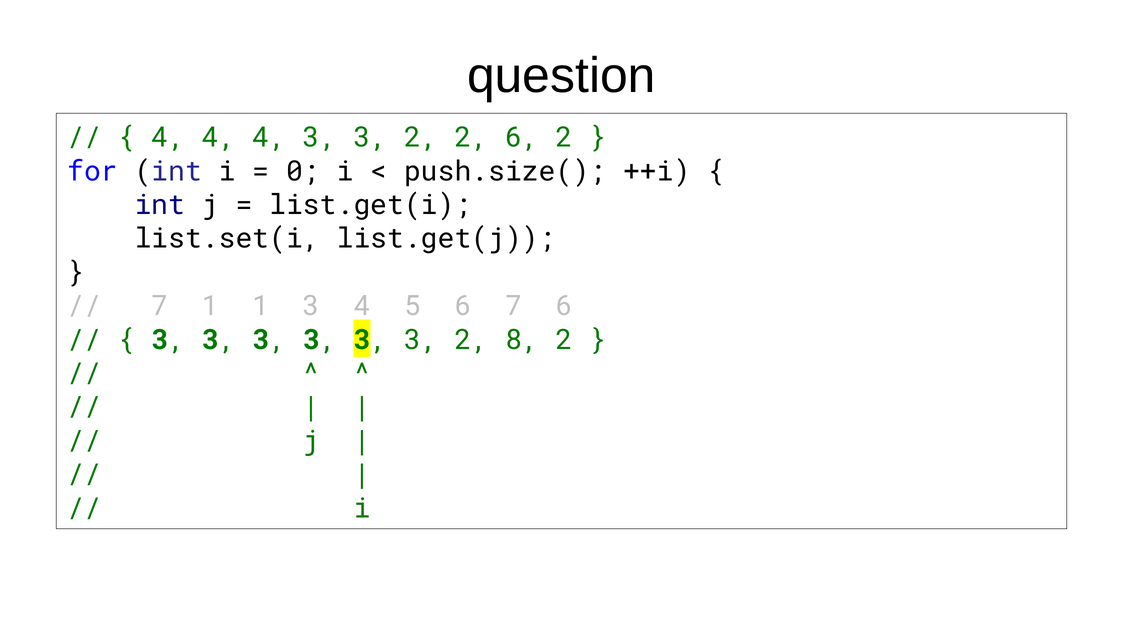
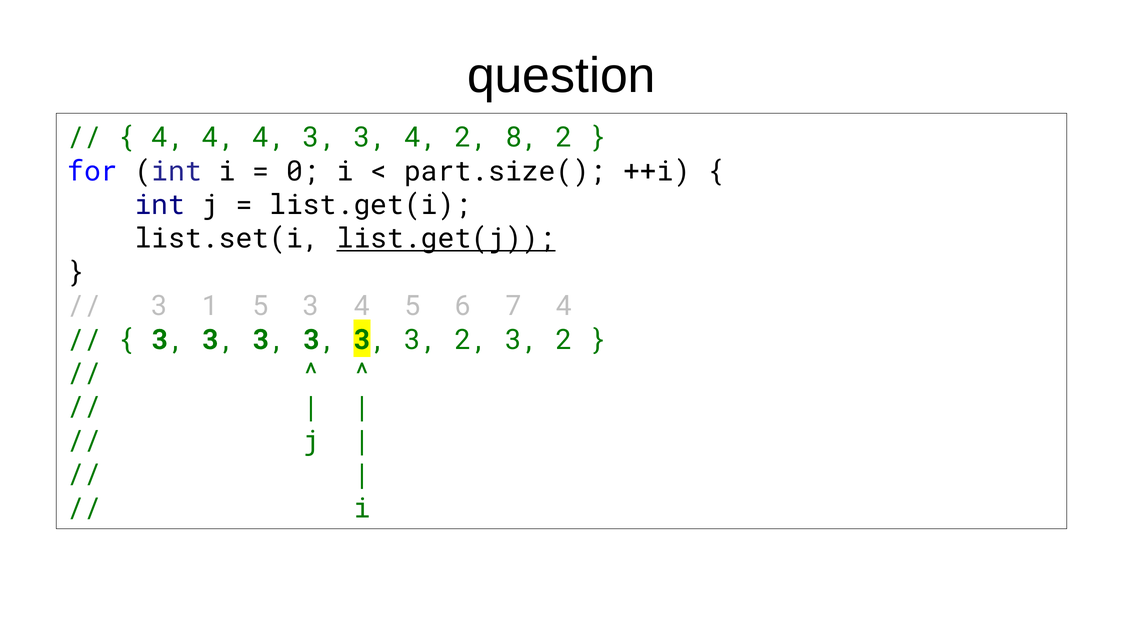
4 3 3 2: 2 -> 4 (421, 138)
2 6: 6 -> 8 (522, 138)
push.size(: push.size( -> part.size( (505, 171)
list.get(j underline: none -> present (446, 239)
7: 7 -> 3 (160, 306)
1 1: 1 -> 5 (261, 306)
7 6: 6 -> 4 (564, 306)
2 8: 8 -> 3 (522, 340)
